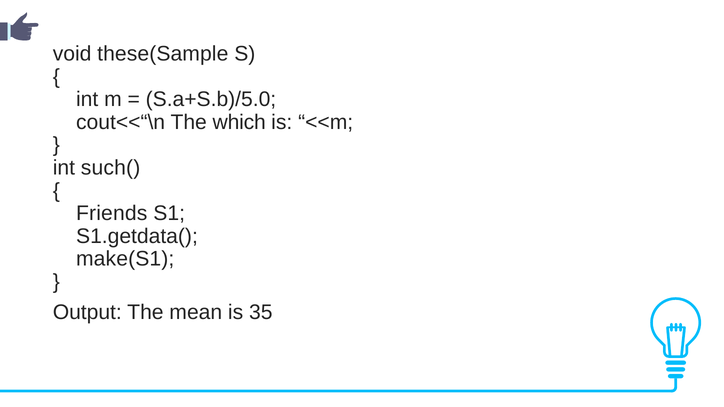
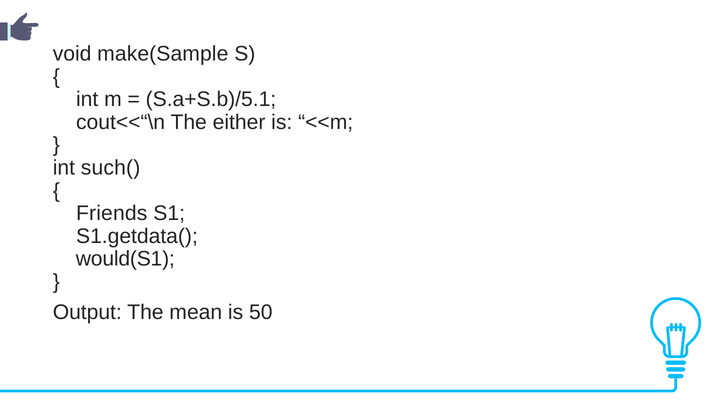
these(Sample: these(Sample -> make(Sample (163, 54)
S.a+S.b)/5.0: S.a+S.b)/5.0 -> S.a+S.b)/5.1 (211, 99)
which: which -> either (239, 122)
make(S1: make(S1 -> would(S1 (125, 259)
35: 35 -> 50 (261, 312)
